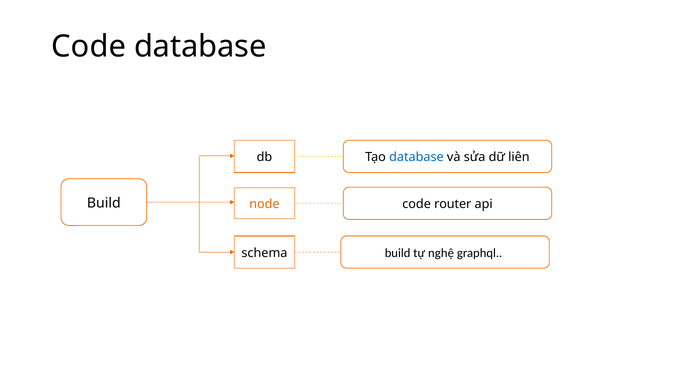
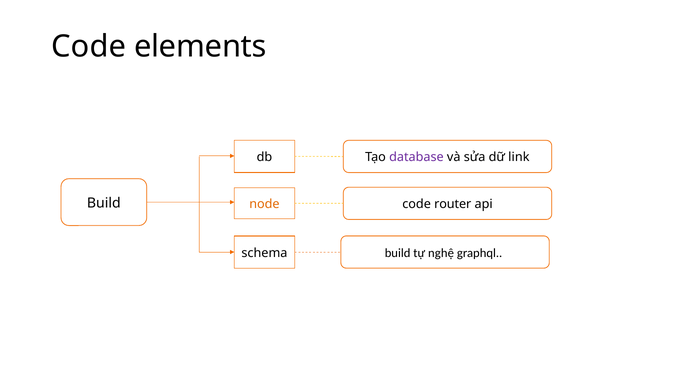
Code database: database -> elements (200, 47)
database colour: blue -> purple (416, 157)
liên: liên -> link (519, 157)
